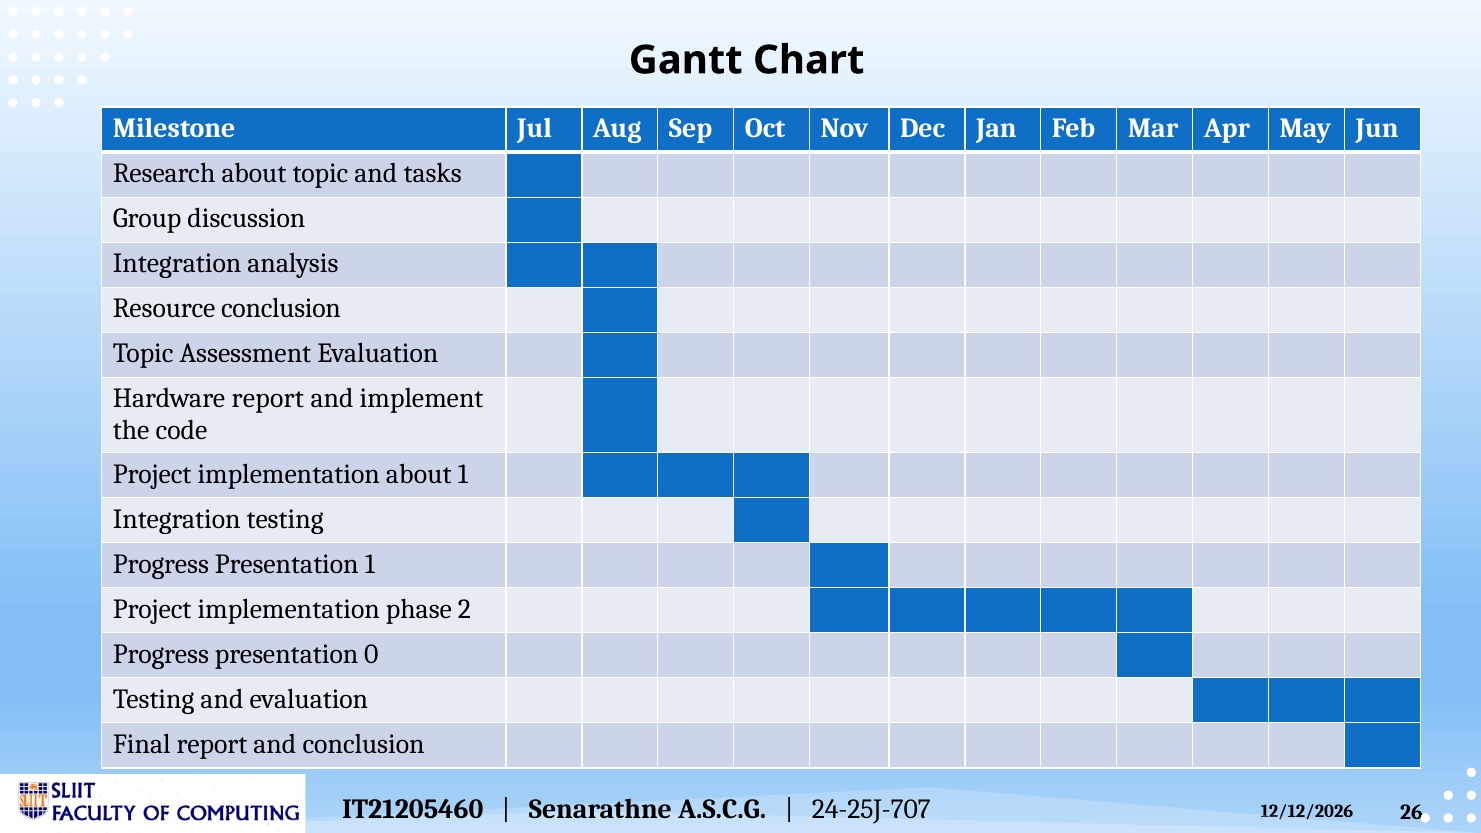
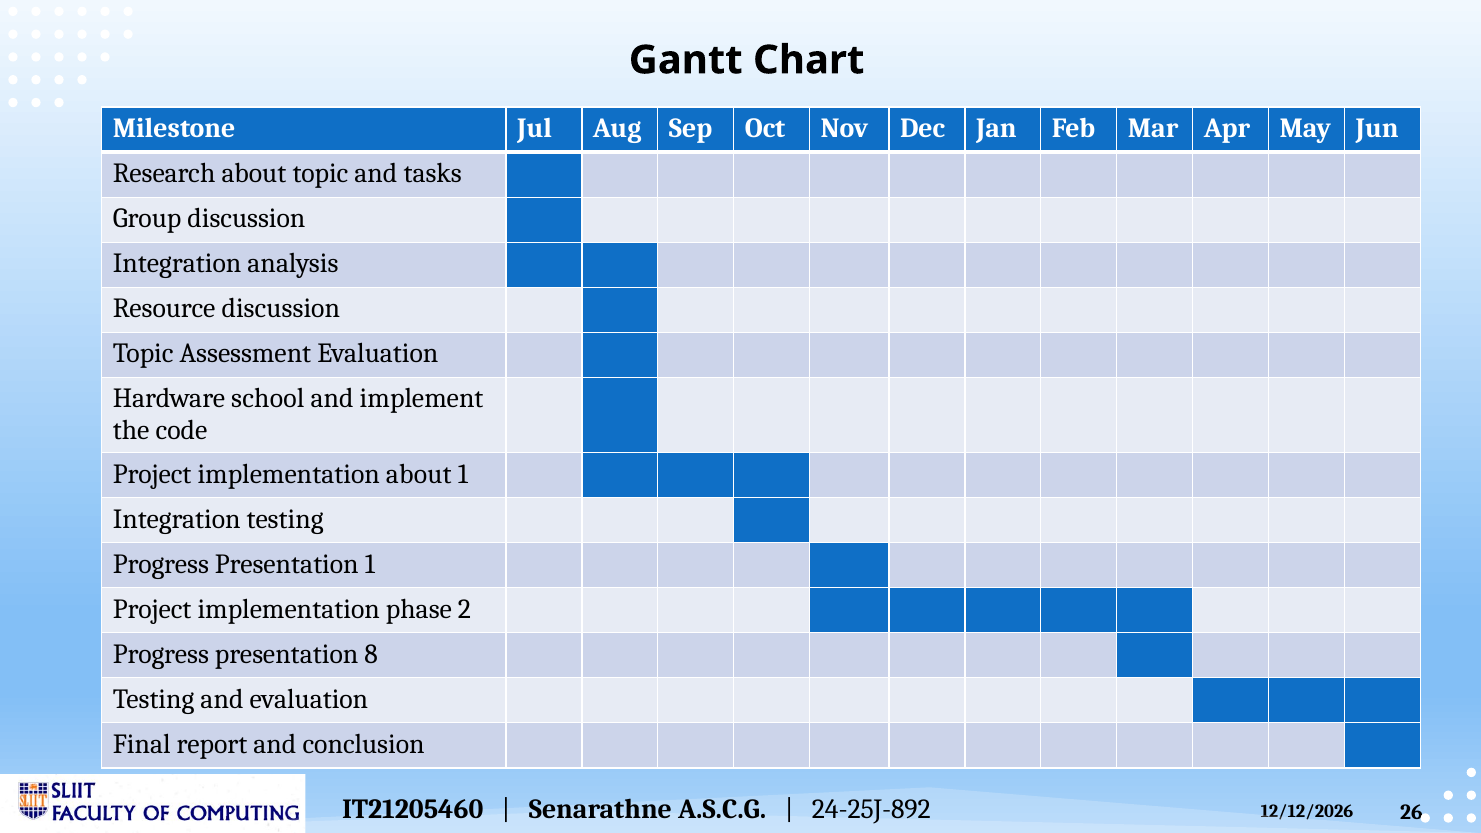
Resource conclusion: conclusion -> discussion (281, 309)
Hardware report: report -> school (268, 399)
0: 0 -> 8 (371, 654)
24-25J-707: 24-25J-707 -> 24-25J-892 (871, 809)
